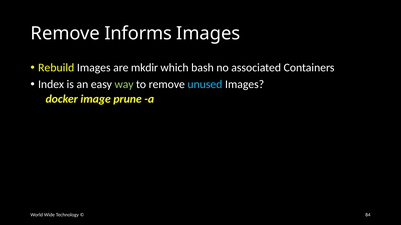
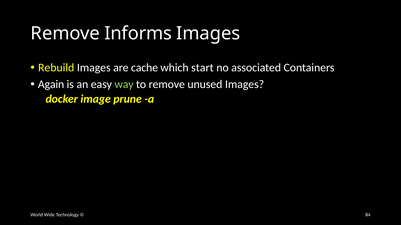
mkdir: mkdir -> cache (145, 68)
bash: bash -> start (202, 68)
Index: Index -> Again (51, 85)
unused colour: light blue -> white (205, 85)
